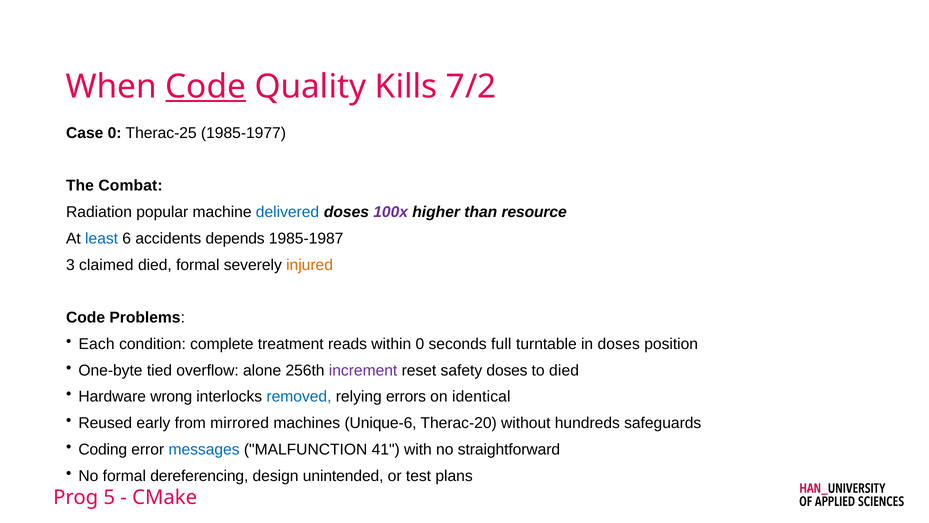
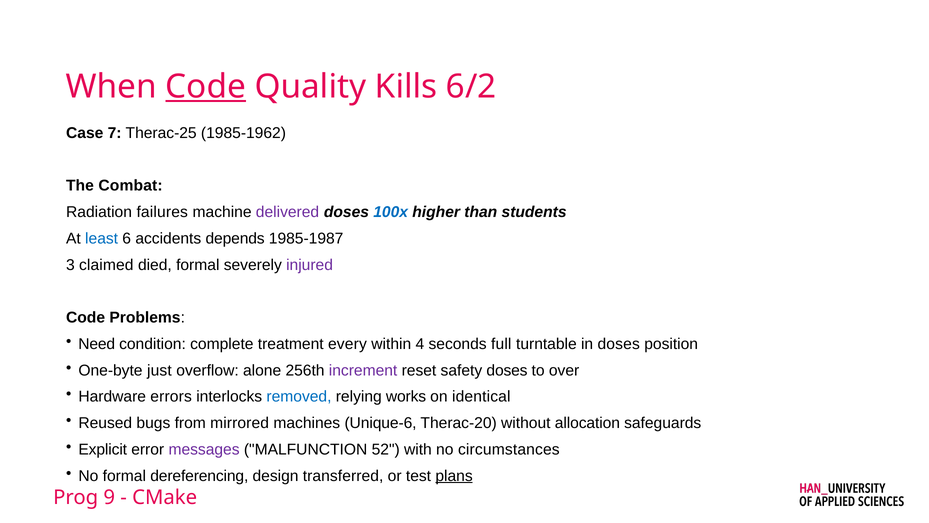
7/2: 7/2 -> 6/2 (471, 87)
Case 0: 0 -> 7 (115, 133)
1985-1977: 1985-1977 -> 1985-1962 (243, 133)
popular: popular -> failures (162, 212)
delivered colour: blue -> purple (288, 212)
100x colour: purple -> blue (391, 212)
resource: resource -> students (534, 212)
injured colour: orange -> purple (310, 265)
Each: Each -> Need (97, 344)
reads: reads -> every (347, 344)
within 0: 0 -> 4 (420, 344)
tied: tied -> just (159, 370)
to died: died -> over (564, 370)
wrong: wrong -> errors (171, 396)
errors: errors -> works (406, 396)
early: early -> bugs (153, 423)
hundreds: hundreds -> allocation (587, 423)
Coding: Coding -> Explicit (103, 449)
messages colour: blue -> purple (204, 449)
41: 41 -> 52 (386, 449)
straightforward: straightforward -> circumstances (509, 449)
unintended: unintended -> transferred (343, 476)
plans underline: none -> present (454, 476)
5: 5 -> 9 (109, 497)
